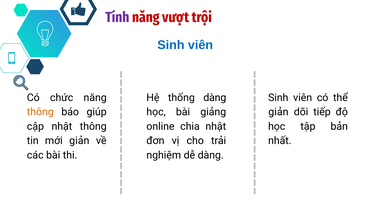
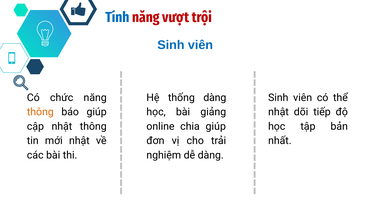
Tính colour: purple -> blue (117, 17)
giản: giản -> nhật (278, 112)
chia nhật: nhật -> giúp (216, 127)
mới giản: giản -> nhật (79, 141)
